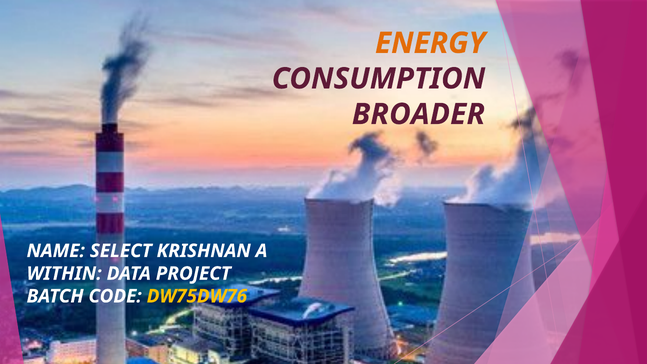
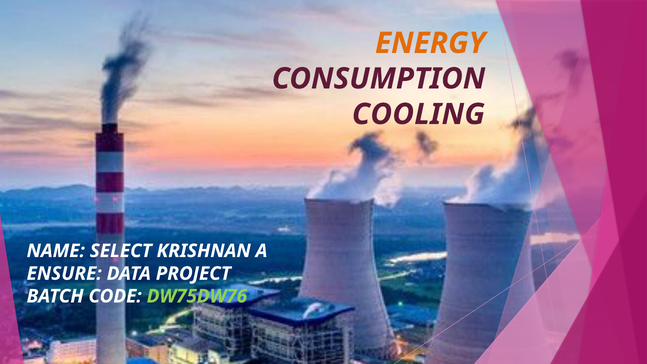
BROADER: BROADER -> COOLING (418, 114)
WITHIN: WITHIN -> ENSURE (64, 273)
DW75DW76 colour: yellow -> light green (197, 296)
